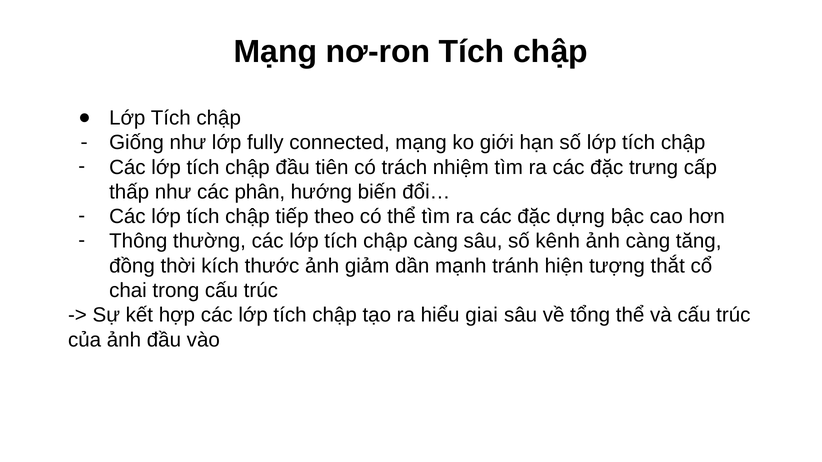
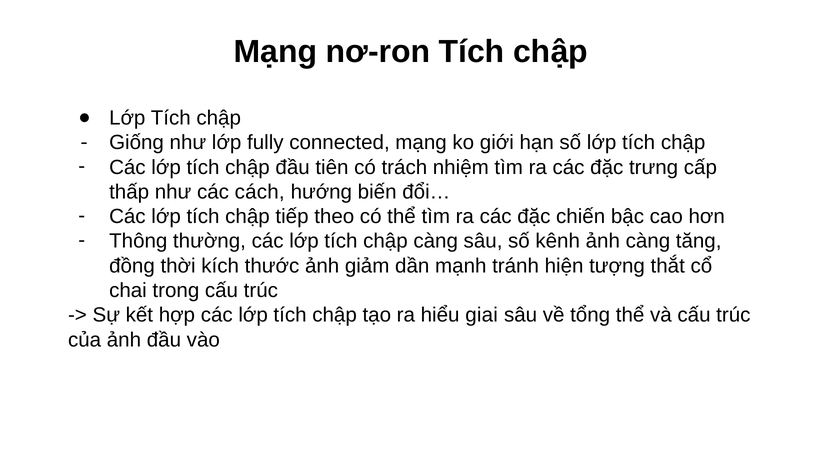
phân: phân -> cách (260, 192)
dựng: dựng -> chiến (581, 217)
